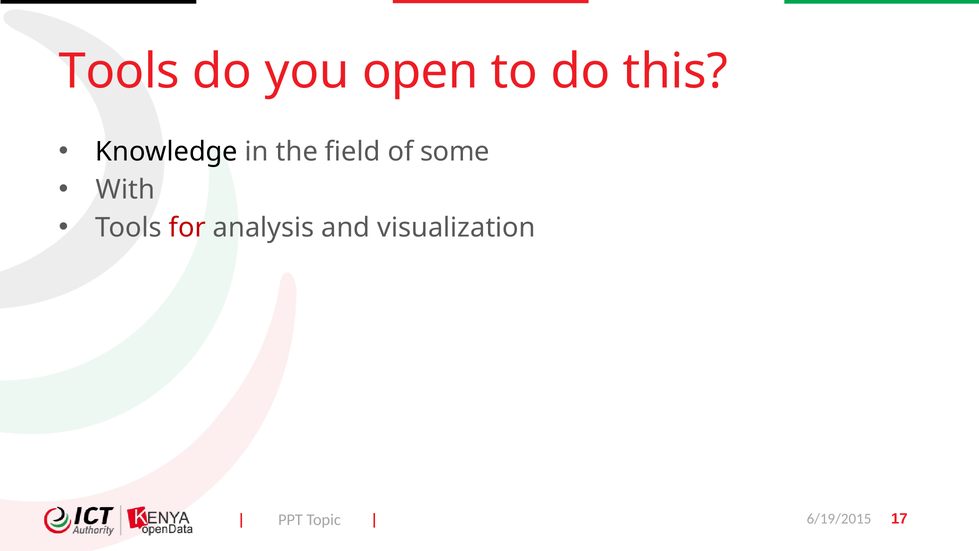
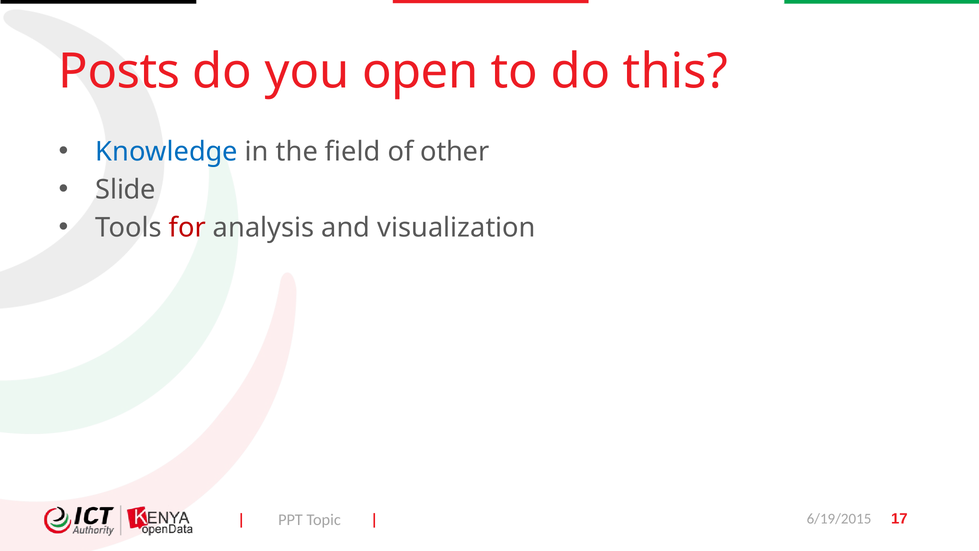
Tools: Tools -> Posts (119, 71)
Knowledge colour: black -> blue (167, 152)
some: some -> other (455, 152)
With: With -> Slide (126, 190)
